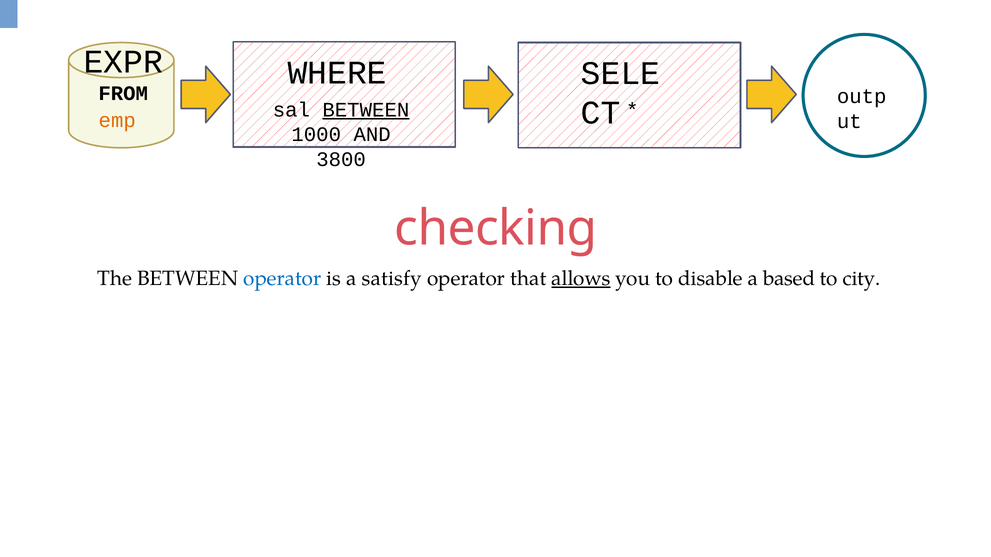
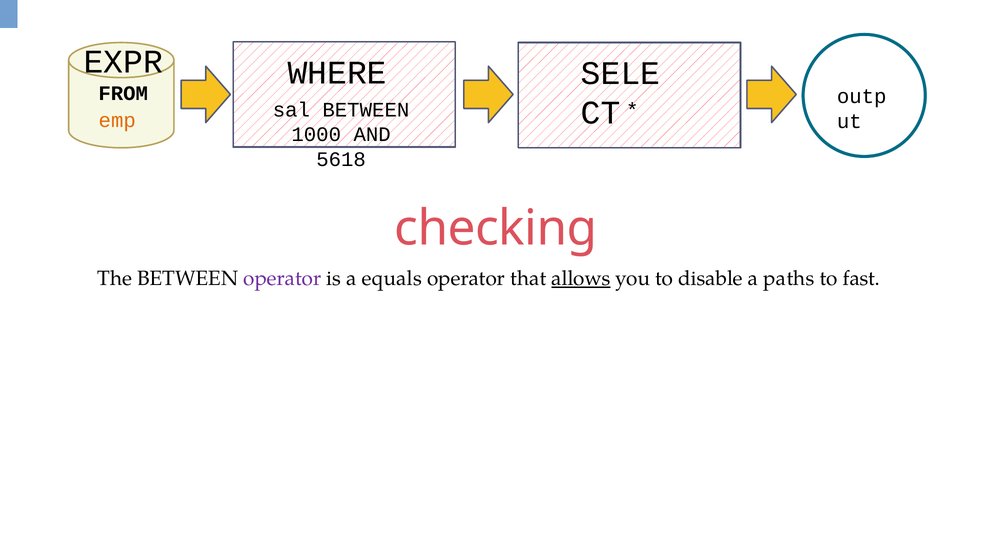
BETWEEN underline: present -> none (366, 110)
3800: 3800 -> 5618 (341, 159)
operator colour: blue -> purple (282, 279)
satisfy: satisfy -> equals (392, 279)
based: based -> paths (789, 279)
city: city -> fast (861, 279)
